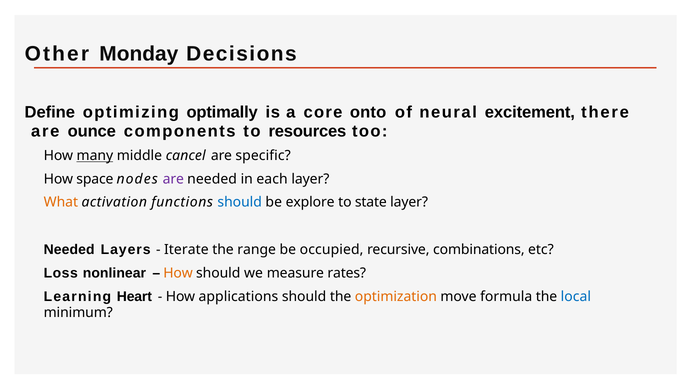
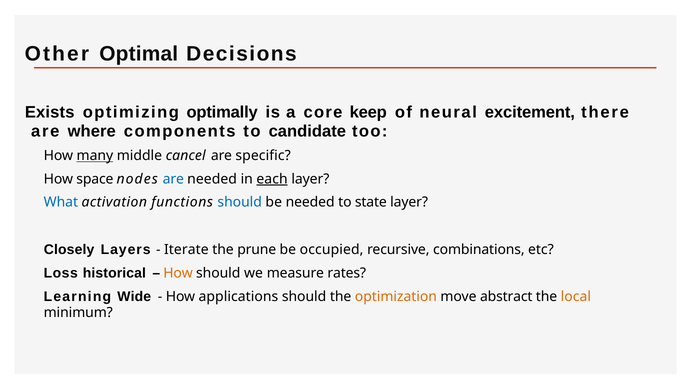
Monday: Monday -> Optimal (139, 54)
Define: Define -> Exists (50, 112)
onto: onto -> keep (368, 112)
ounce: ounce -> where (92, 131)
resources: resources -> candidate (307, 131)
are colour: purple -> blue (173, 179)
each underline: none -> present (272, 179)
What colour: orange -> blue (61, 202)
be explore: explore -> needed (310, 202)
Needed: Needed -> Closely (69, 249)
range: range -> prune (257, 249)
nonlinear: nonlinear -> historical (114, 273)
Heart: Heart -> Wide (134, 296)
formula: formula -> abstract (506, 296)
local colour: blue -> orange (576, 296)
